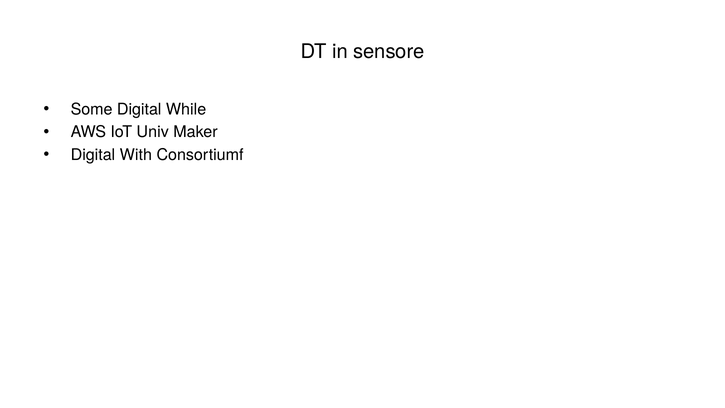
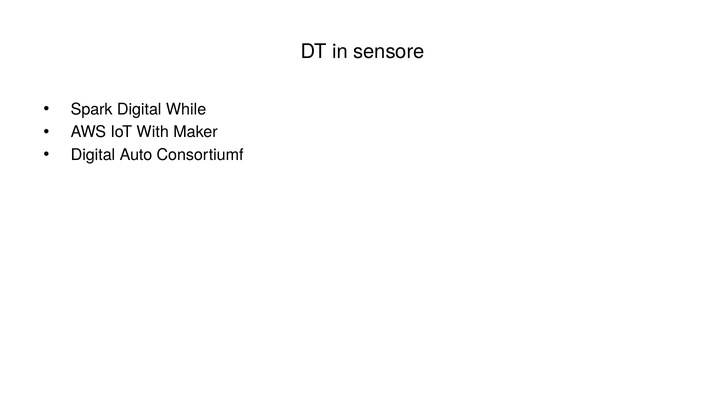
Some: Some -> Spark (92, 110)
Univ: Univ -> With (153, 132)
With: With -> Auto (136, 155)
